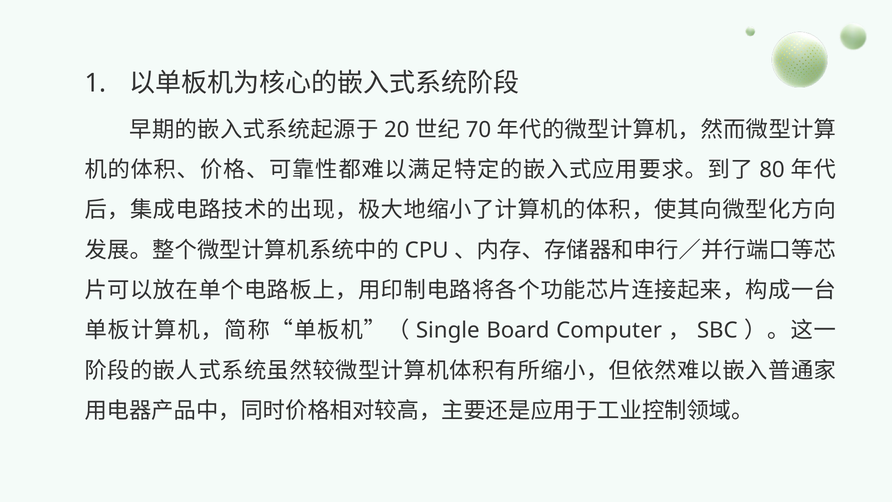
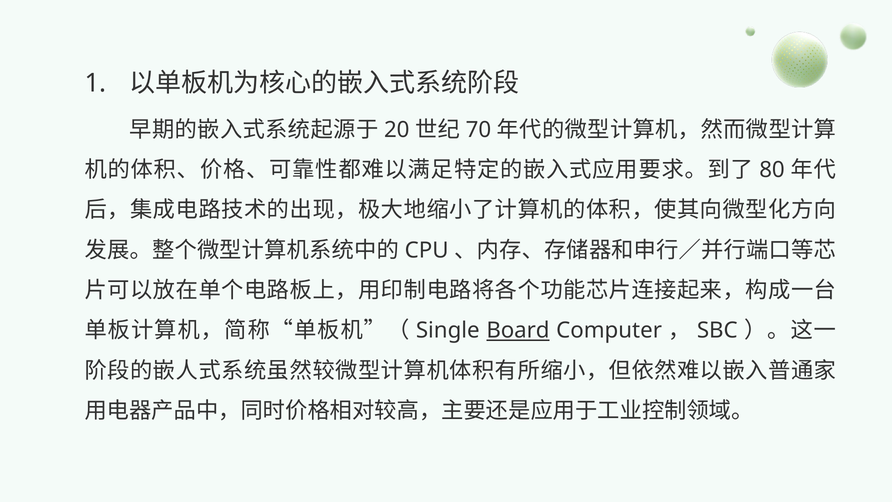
Board underline: none -> present (518, 330)
